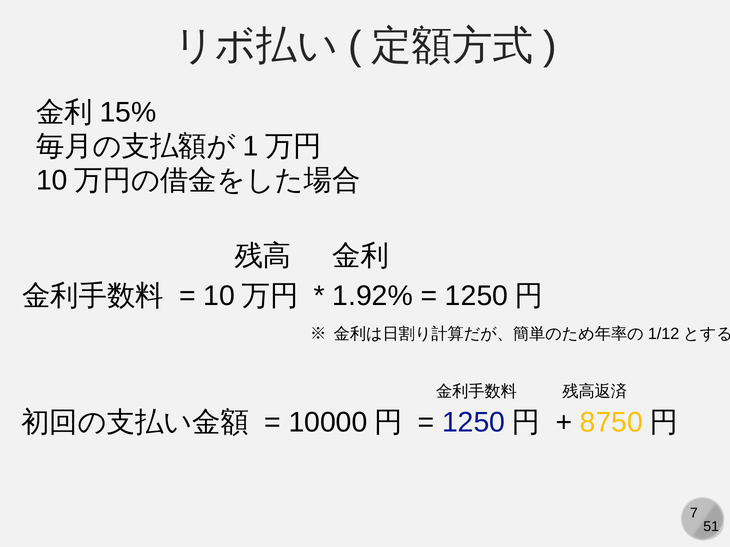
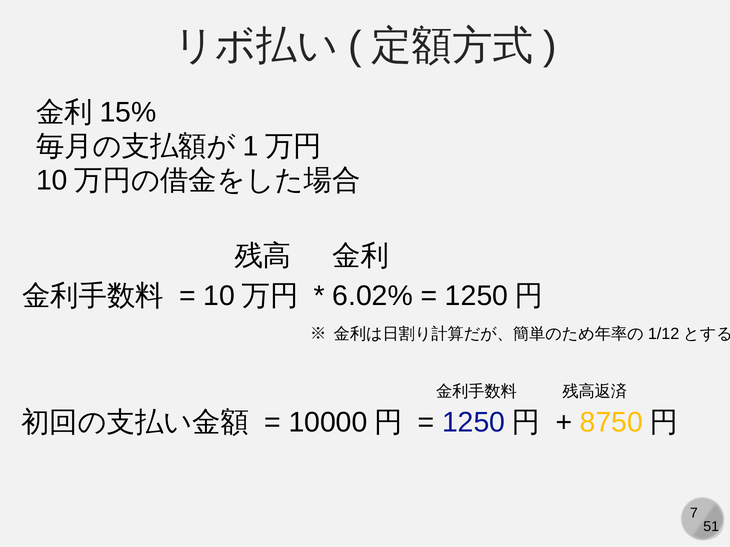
1.92%: 1.92% -> 6.02% (373, 296)
